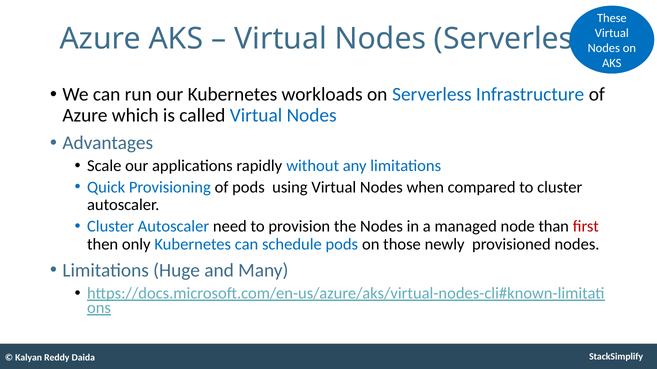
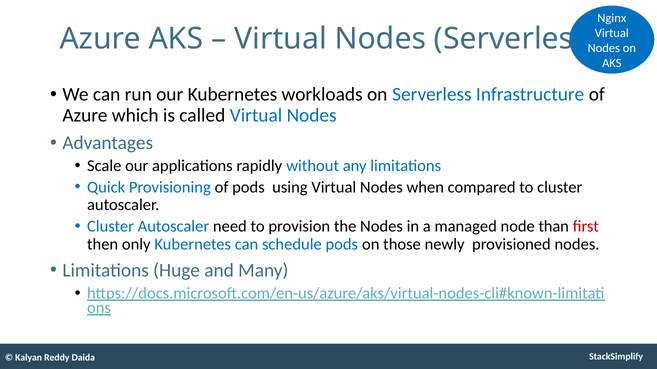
These: These -> Nginx (612, 18)
